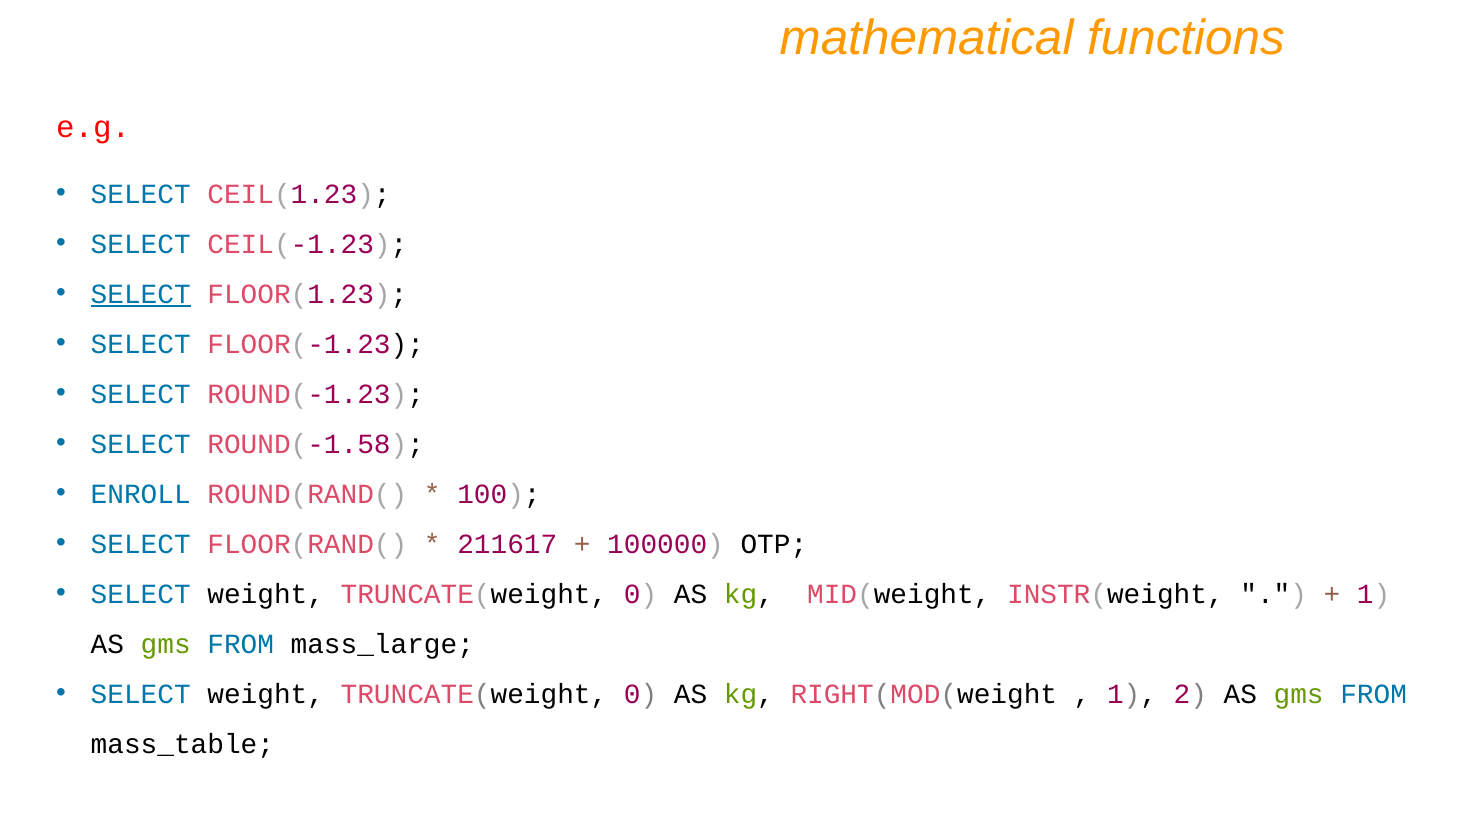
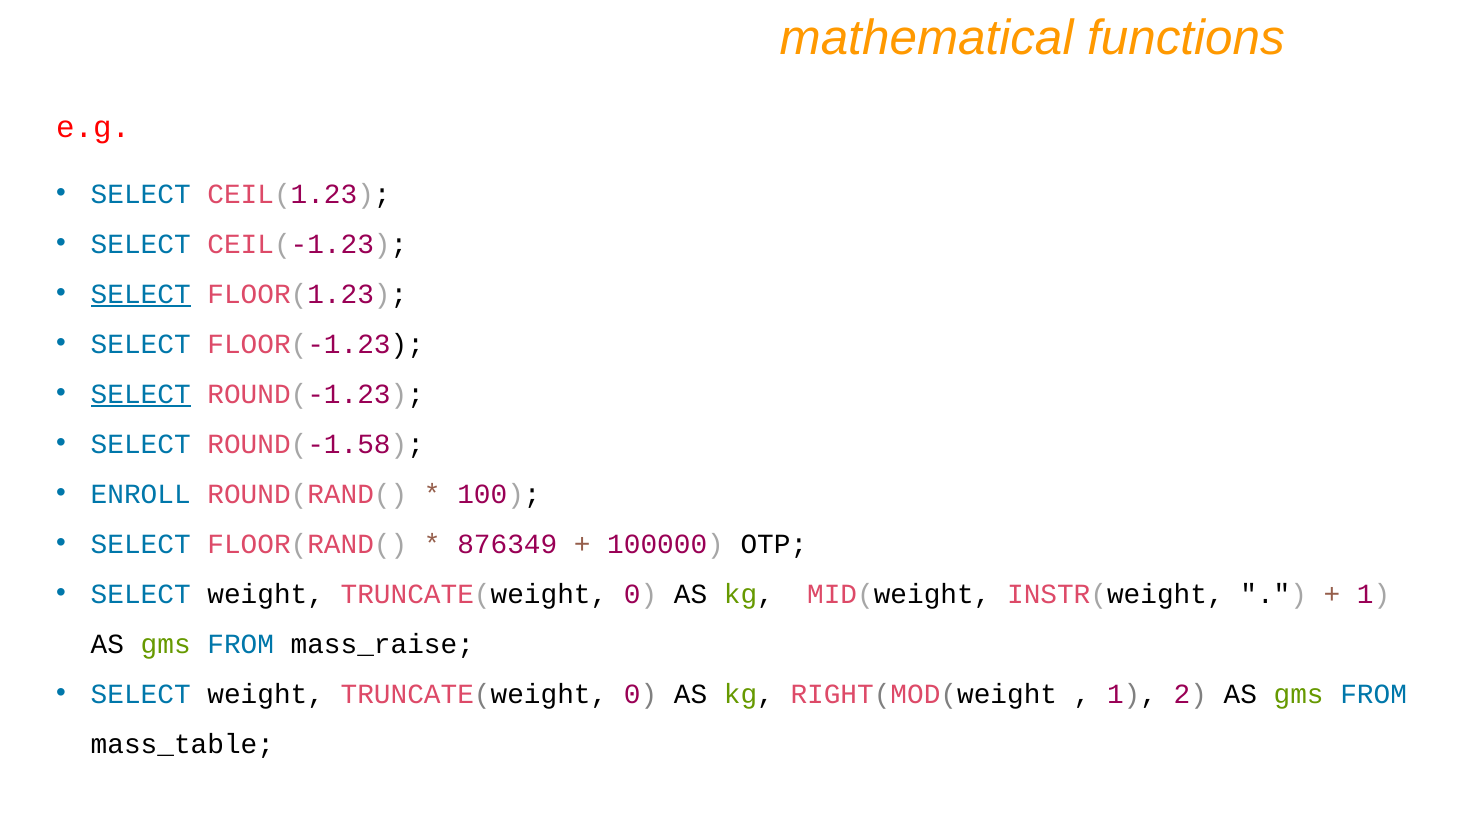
SELECT underline: none -> present (141, 394)
211617: 211617 -> 876349 (507, 544)
mass_large: mass_large -> mass_raise (382, 644)
